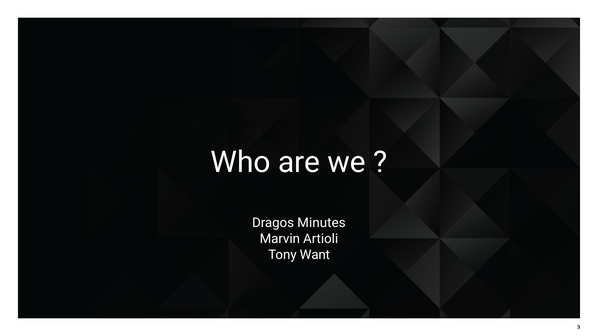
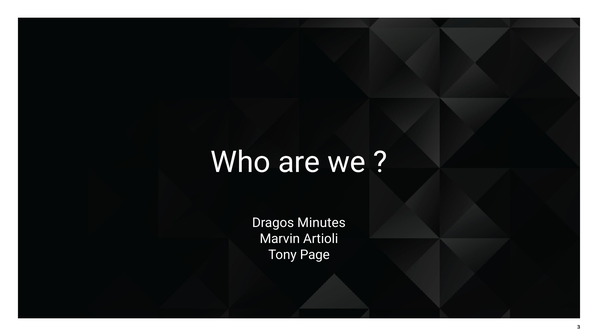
Want: Want -> Page (315, 255)
